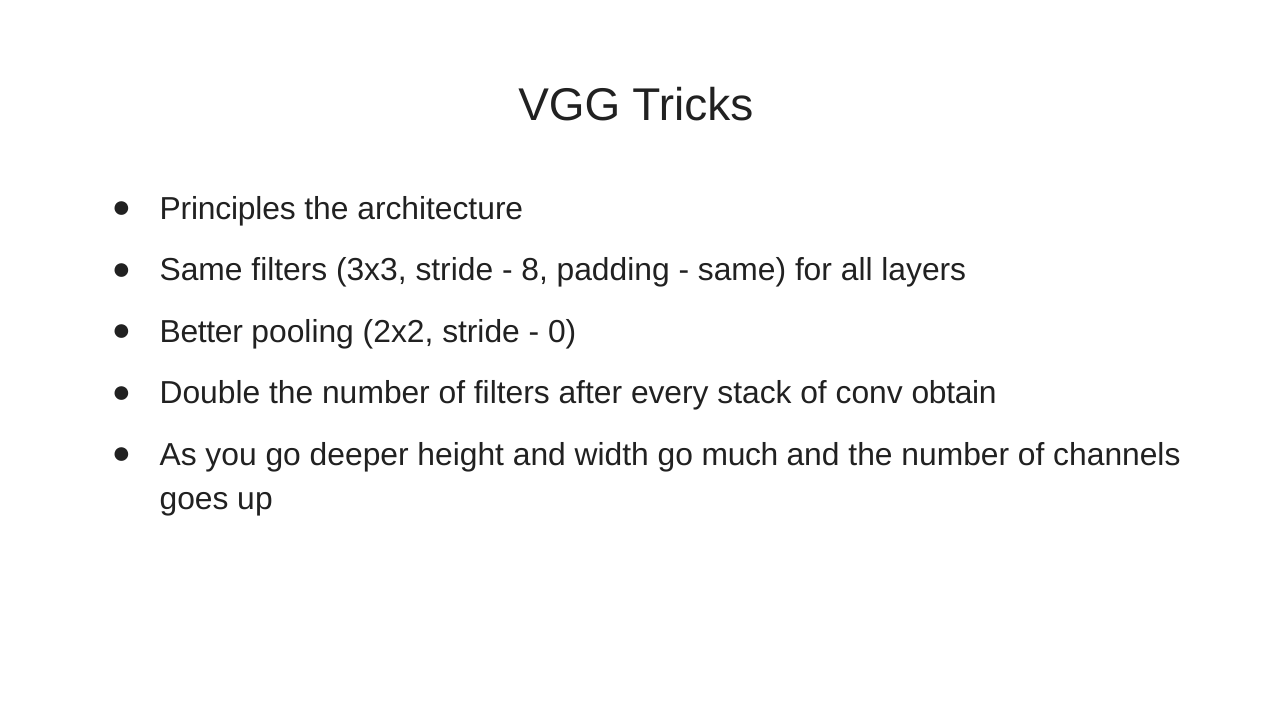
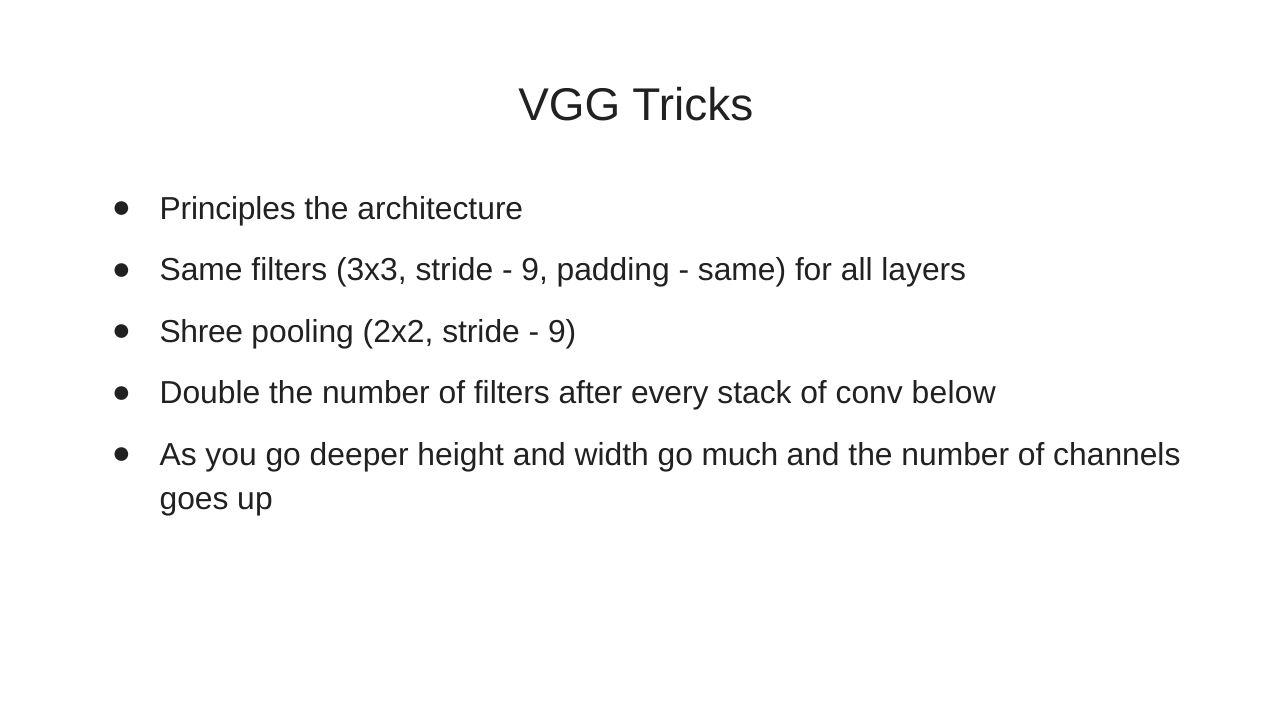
8: 8 -> 9 (535, 270)
Better: Better -> Shree (201, 332)
0: 0 -> 9 (562, 332)
obtain: obtain -> below (954, 394)
